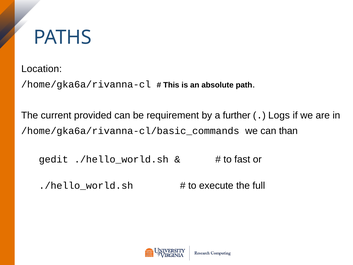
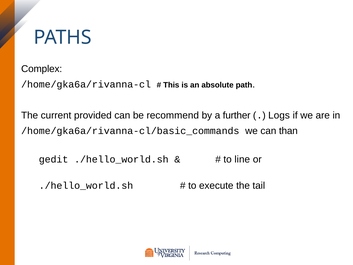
Location: Location -> Complex (42, 69)
requirement: requirement -> recommend (173, 115)
fast: fast -> line (242, 159)
full: full -> tail (259, 185)
